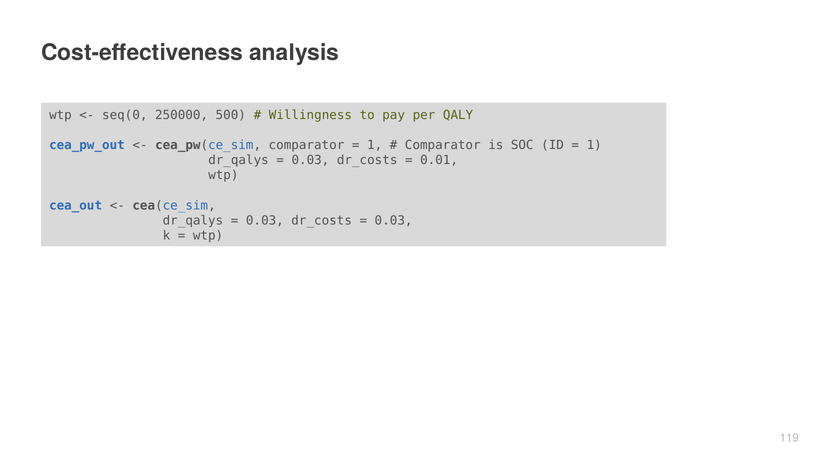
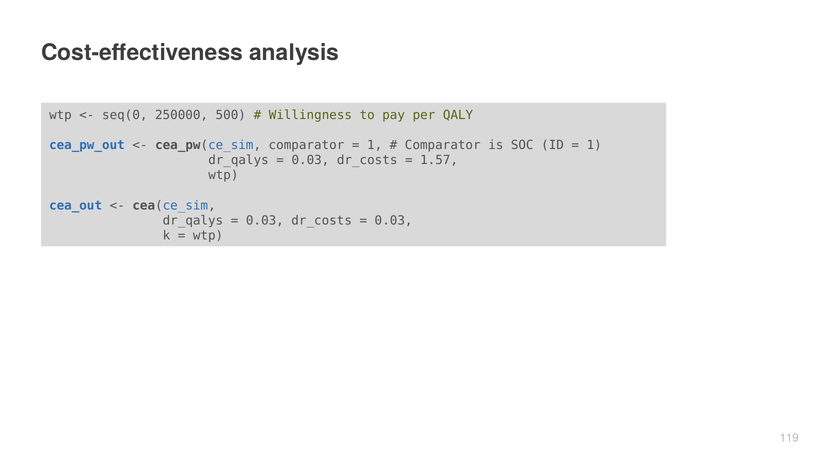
0.01: 0.01 -> 1.57 (439, 160)
